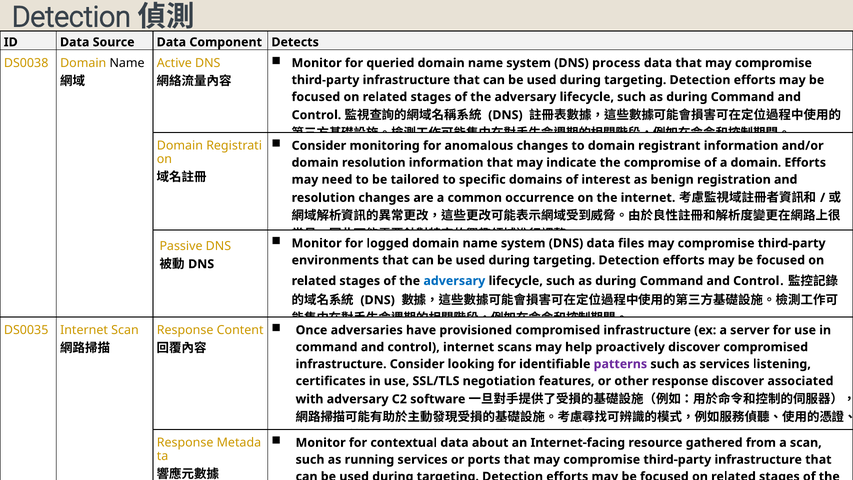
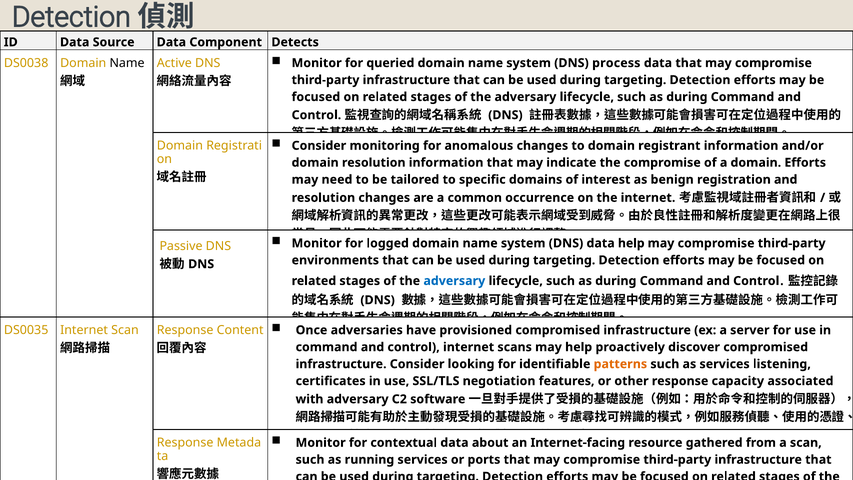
data files: files -> help (631, 243)
patterns colour: purple -> orange (620, 364)
response discover: discover -> capacity (738, 381)
